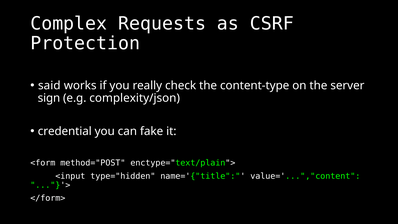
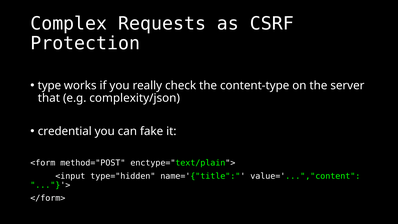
said: said -> type (49, 85)
sign: sign -> that (49, 98)
